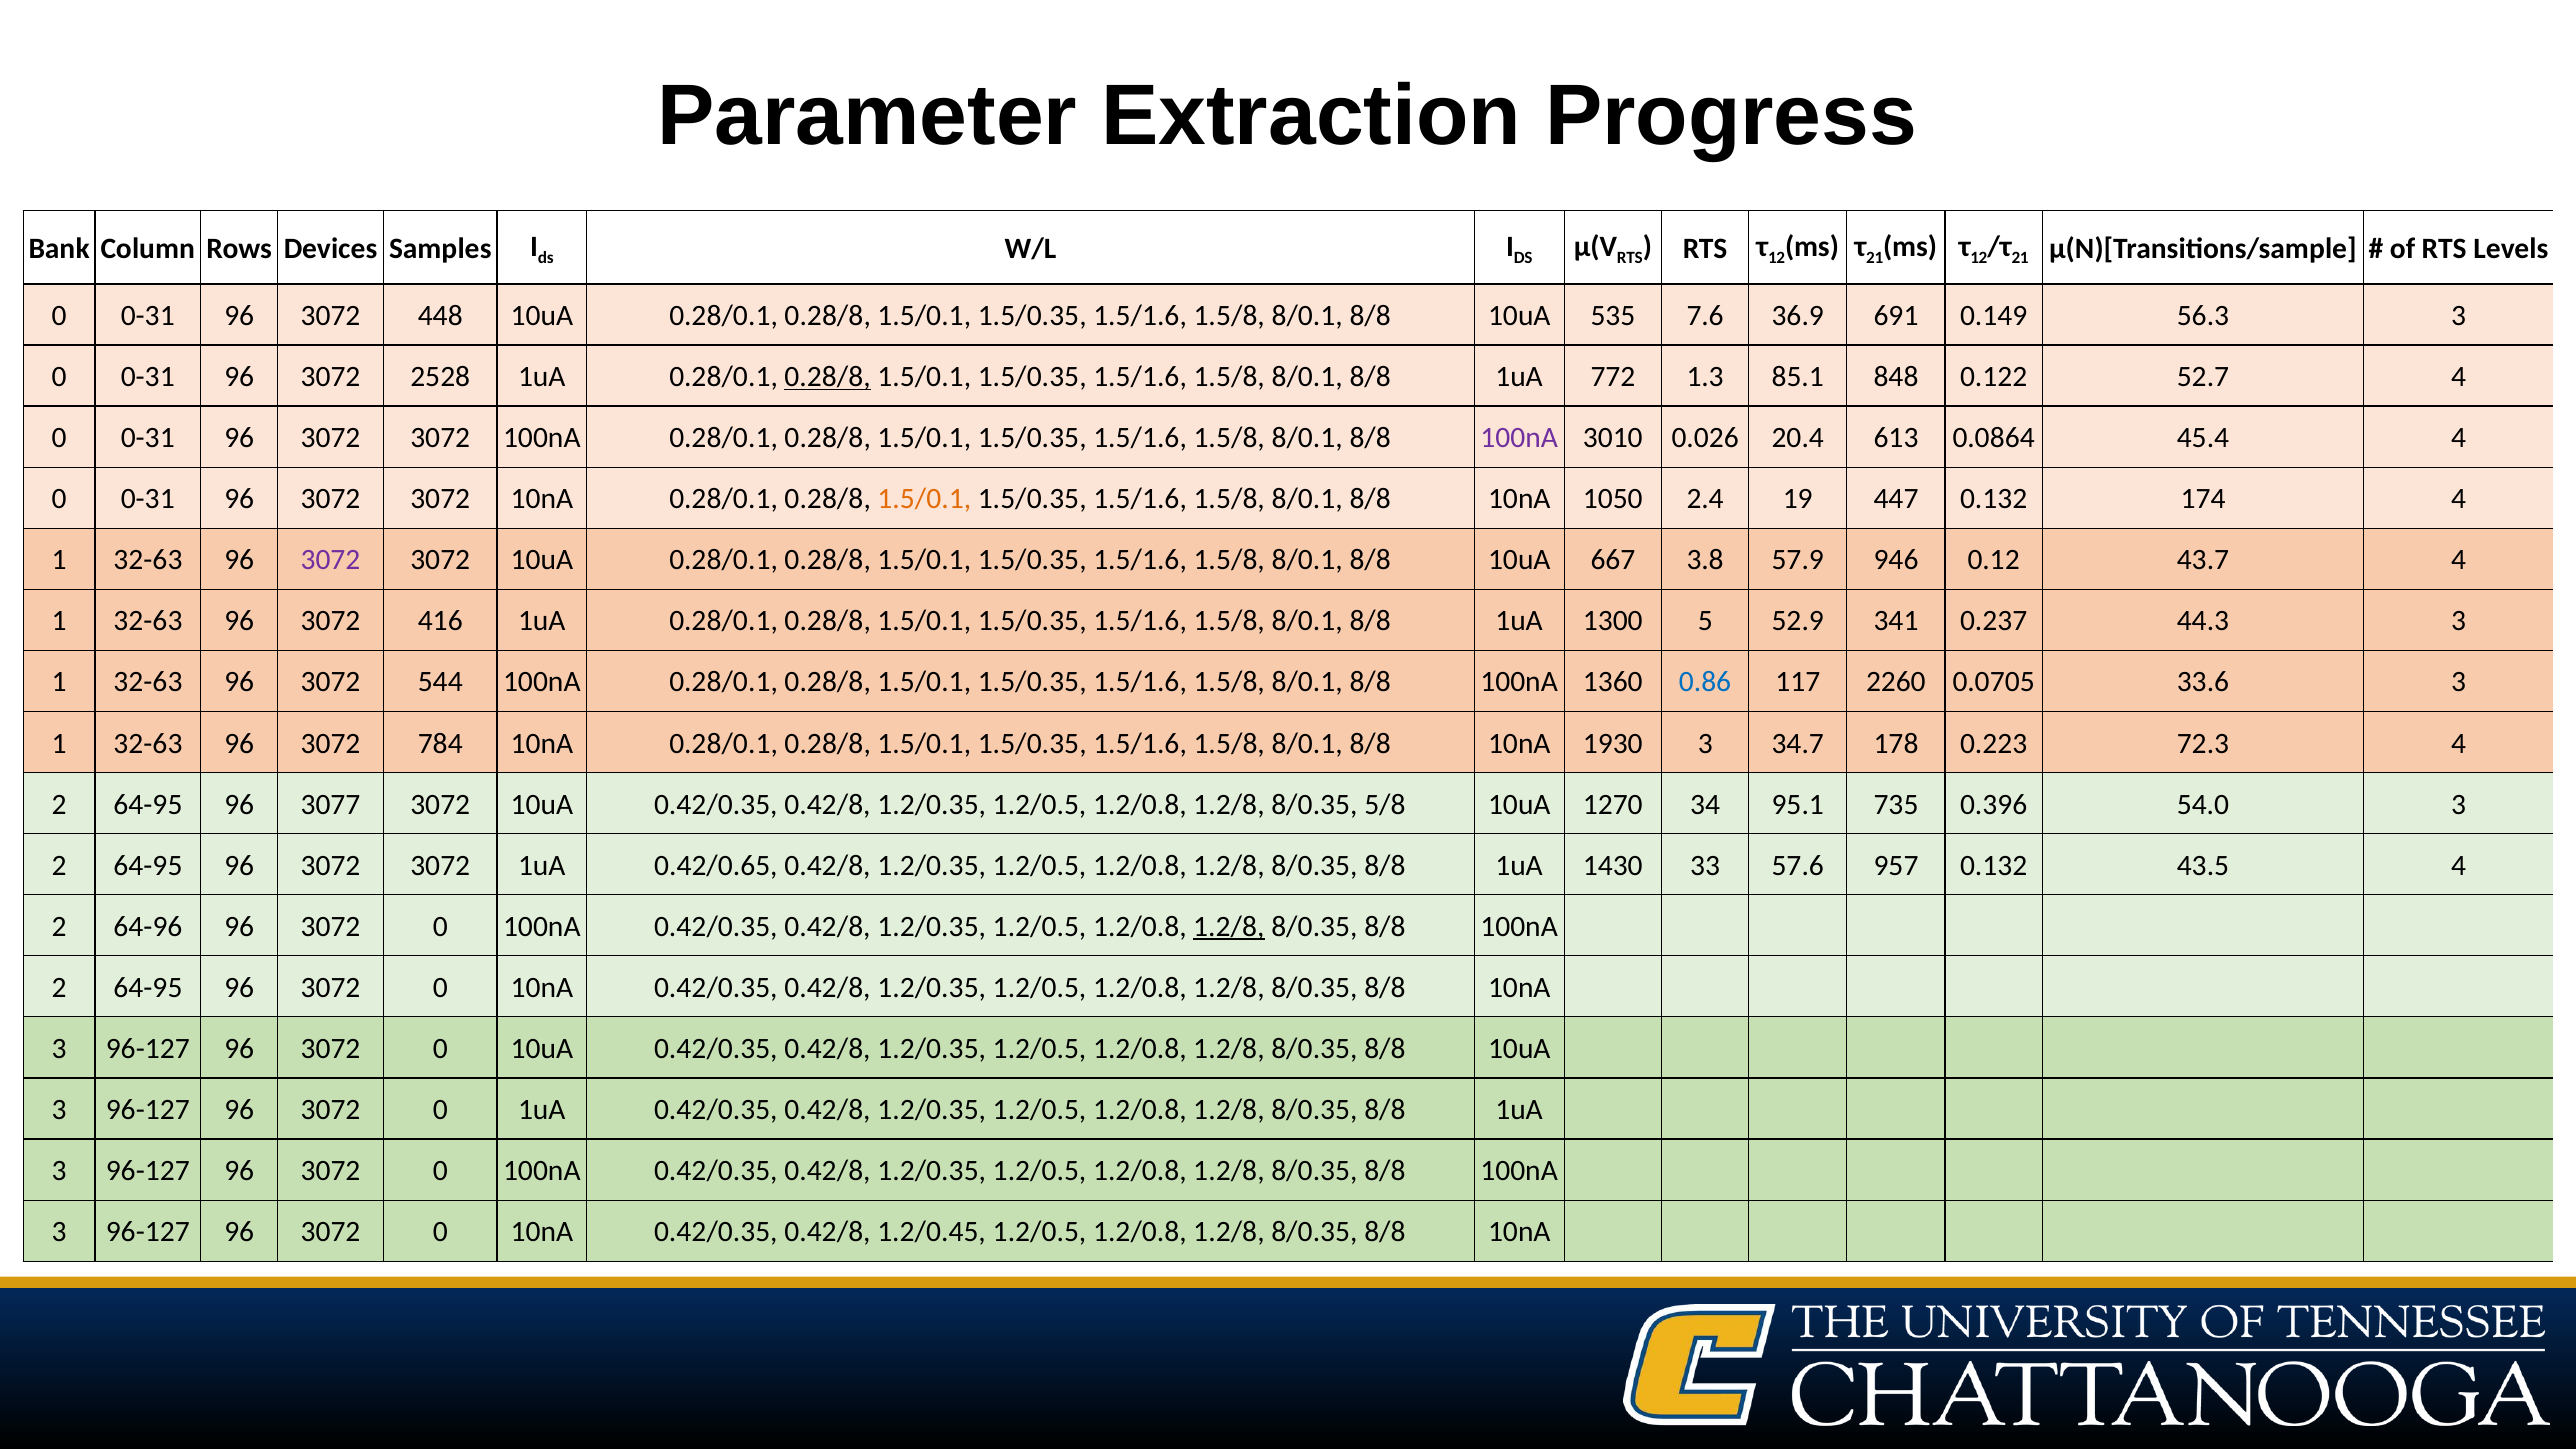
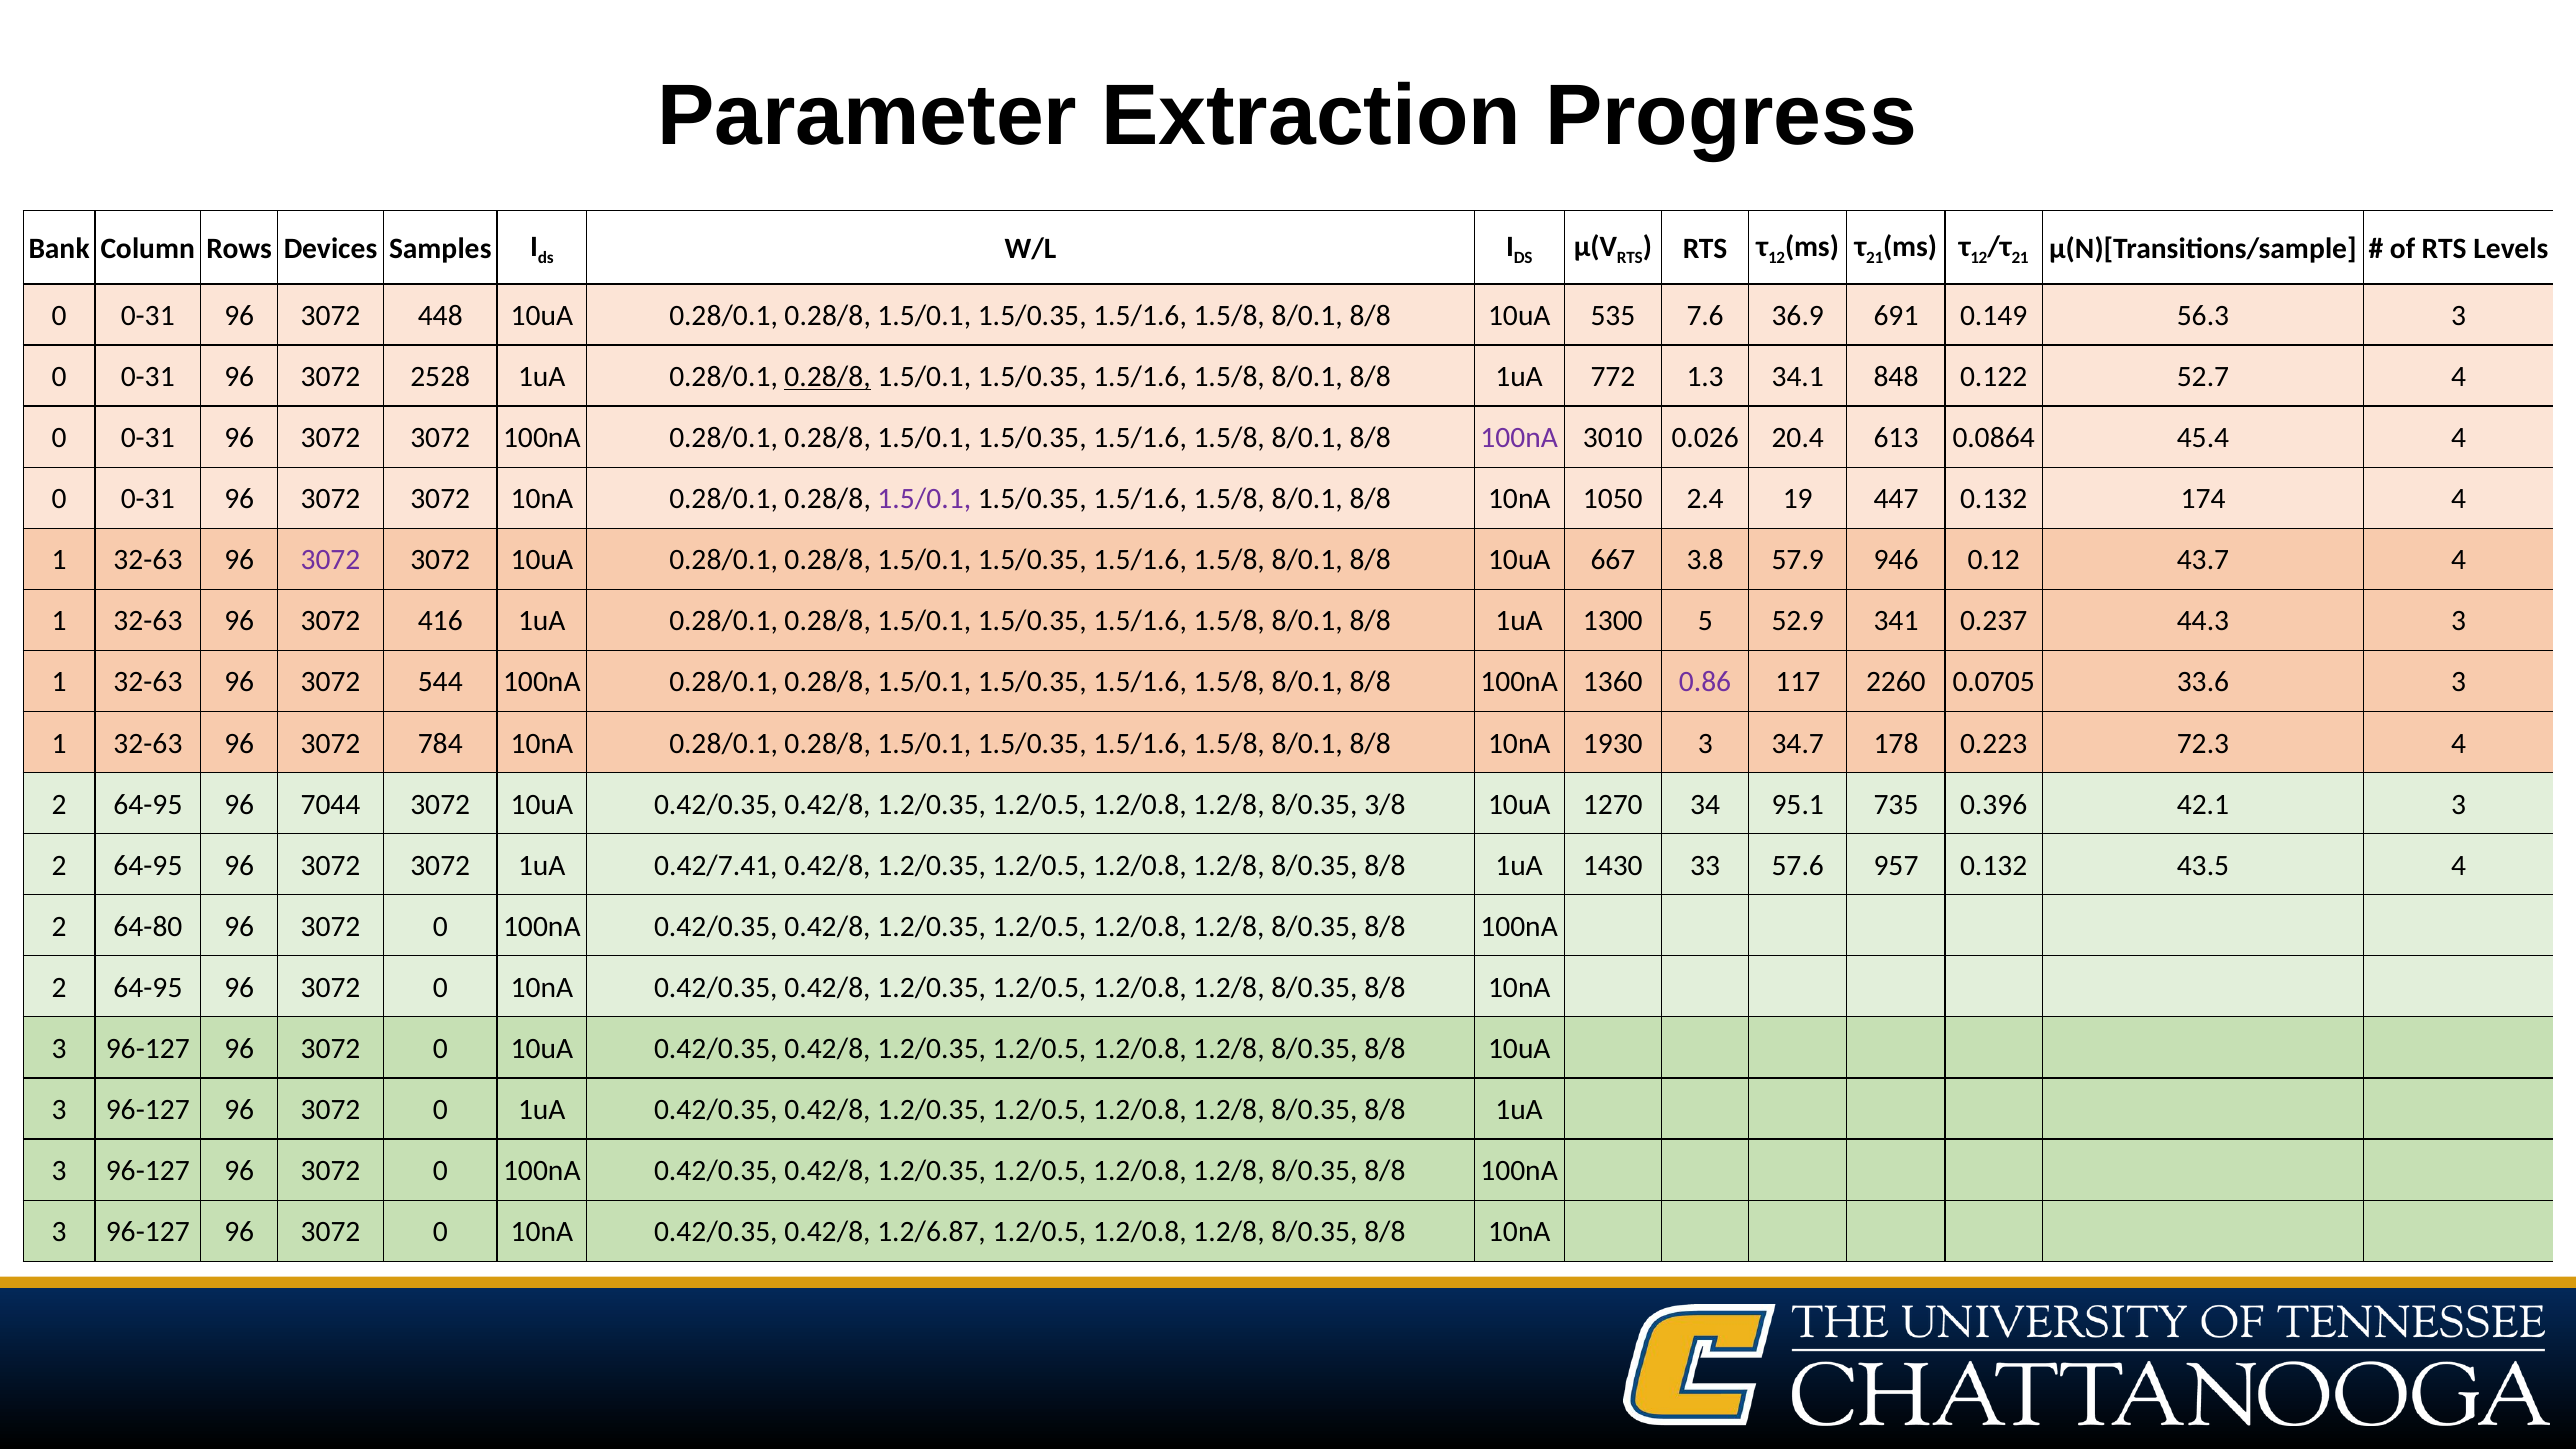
85.1: 85.1 -> 34.1 (1798, 377)
1.5/0.1 colour: orange -> purple (924, 499)
0.86 colour: blue -> purple (1705, 682)
3077: 3077 -> 7044 (331, 804)
5/8: 5/8 -> 3/8 (1385, 804)
54.0: 54.0 -> 42.1 (2203, 804)
0.42/0.65: 0.42/0.65 -> 0.42/7.41 (716, 865)
64-96: 64-96 -> 64-80 (148, 927)
1.2/8 underline: present -> none (1229, 927)
1.2/0.45: 1.2/0.45 -> 1.2/6.87 (932, 1232)
